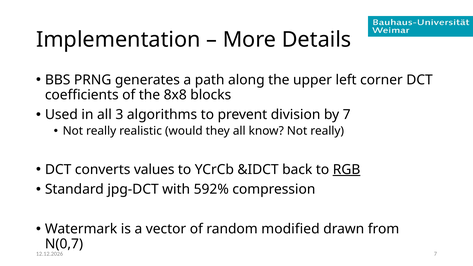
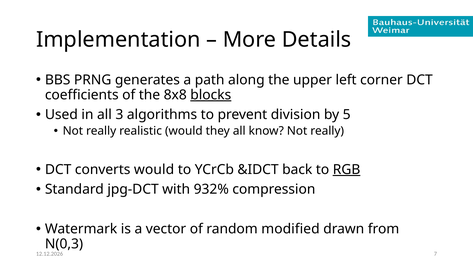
blocks underline: none -> present (211, 95)
by 7: 7 -> 5 (347, 115)
converts values: values -> would (154, 170)
592%: 592% -> 932% (211, 189)
N(0,7: N(0,7 -> N(0,3 (64, 244)
